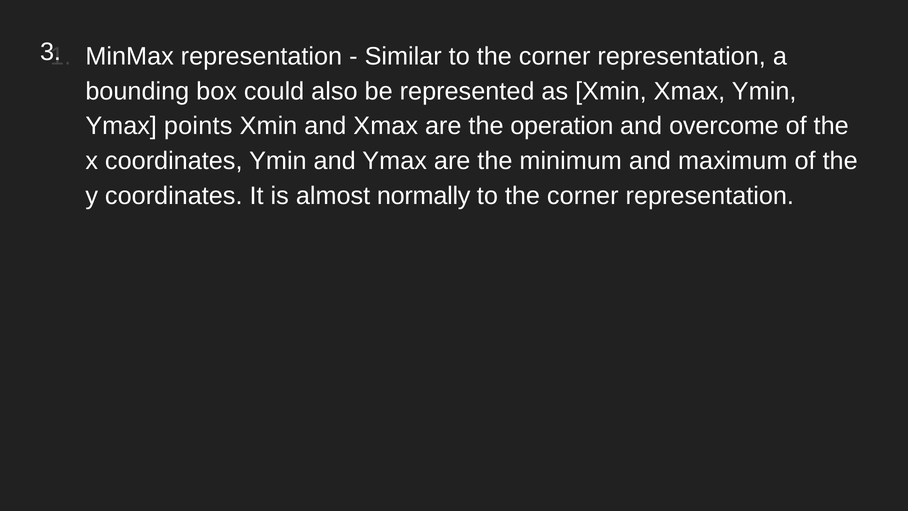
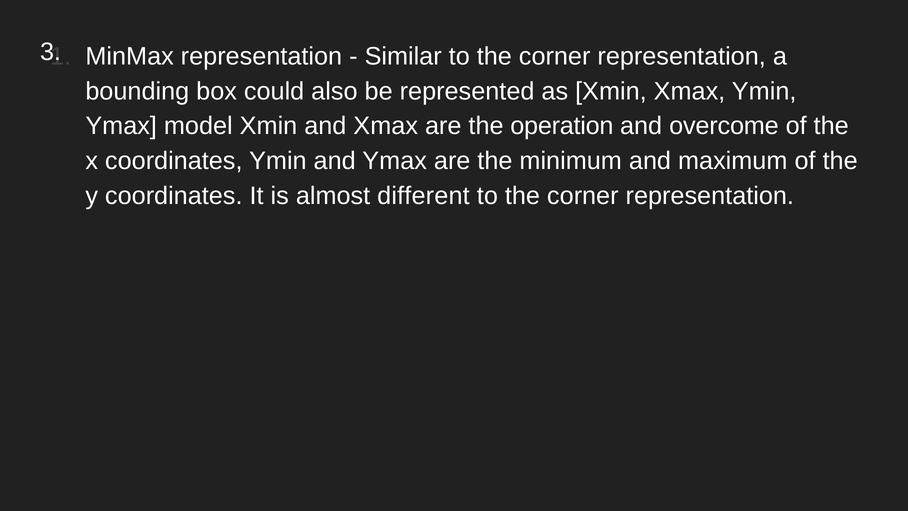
points: points -> model (198, 126)
normally: normally -> different (423, 196)
